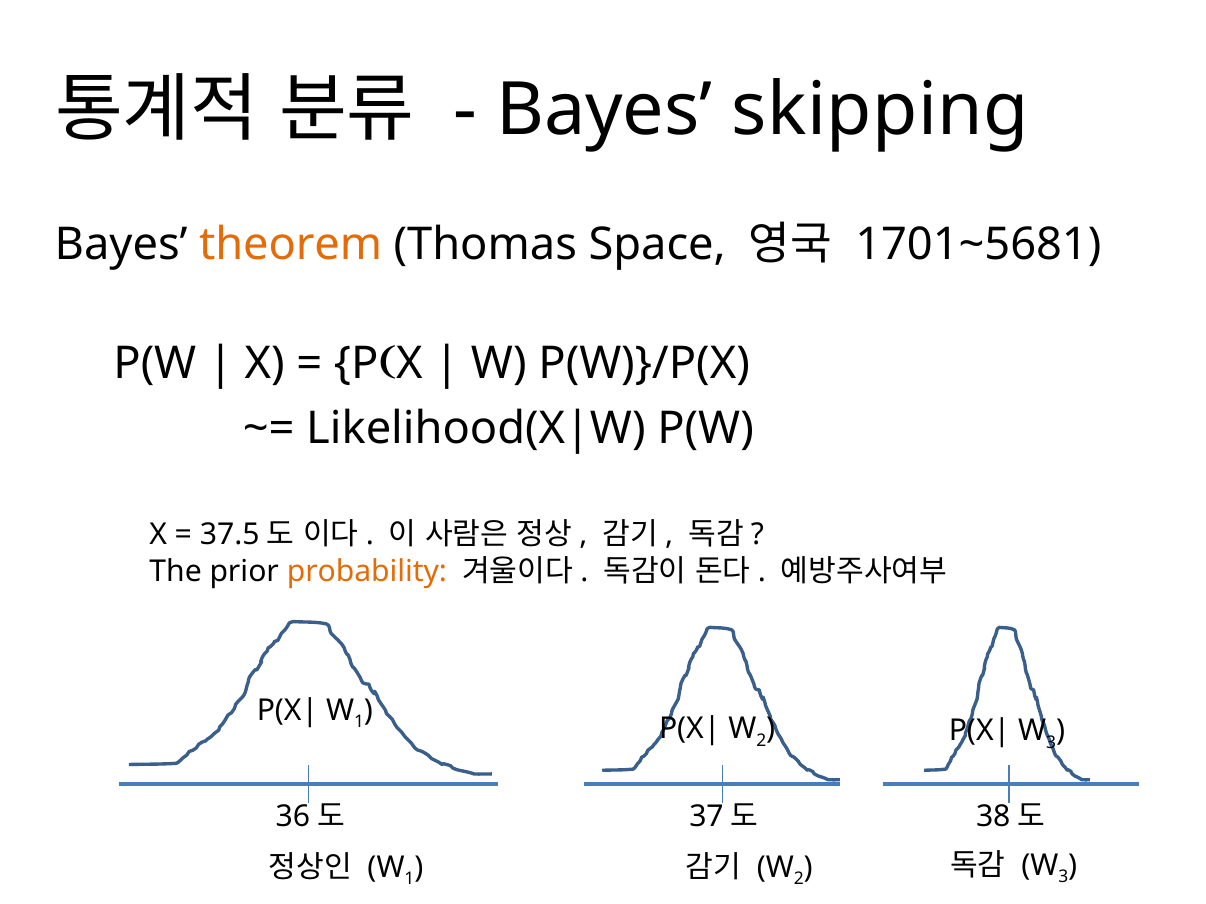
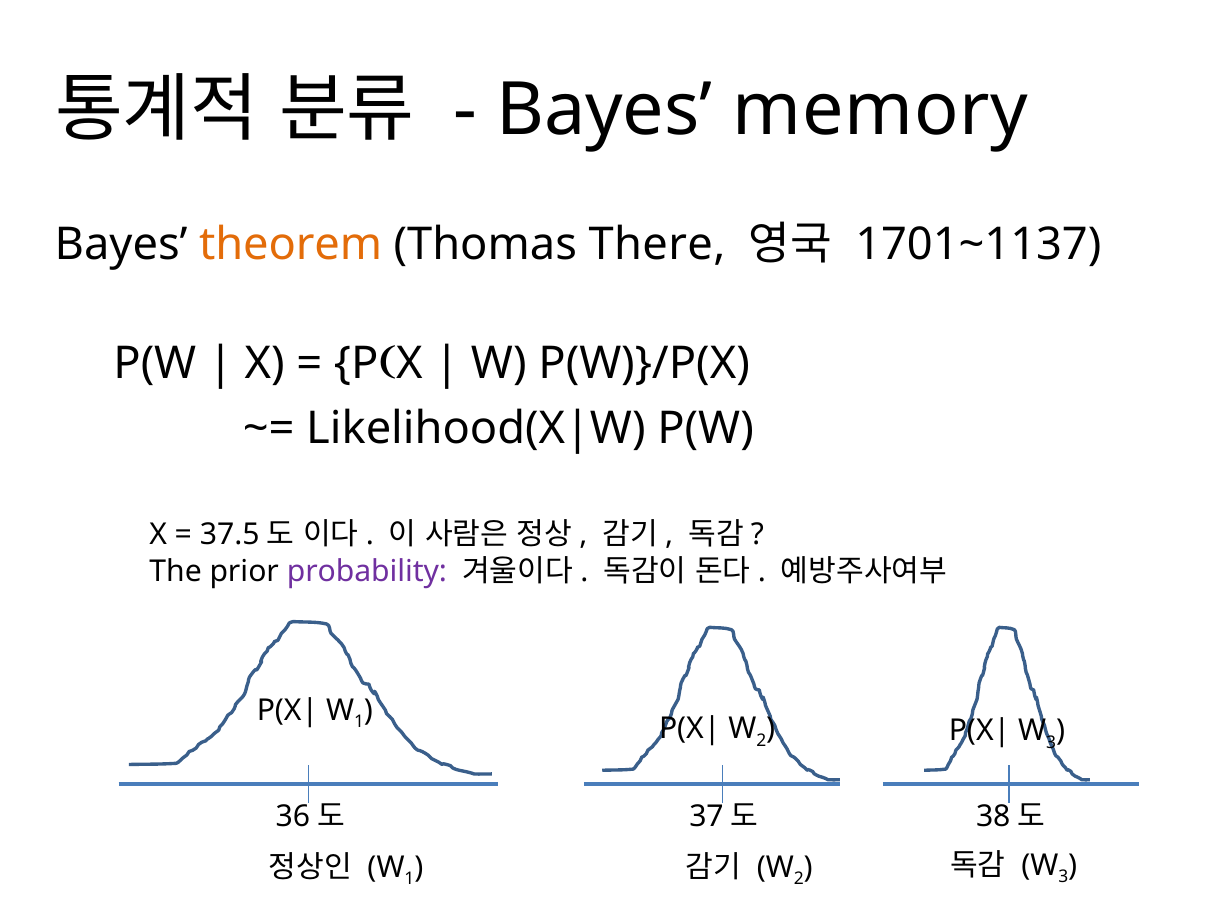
skipping: skipping -> memory (880, 110)
Space: Space -> There (657, 244)
1701~5681: 1701~5681 -> 1701~1137 (978, 244)
probability colour: orange -> purple (367, 571)
